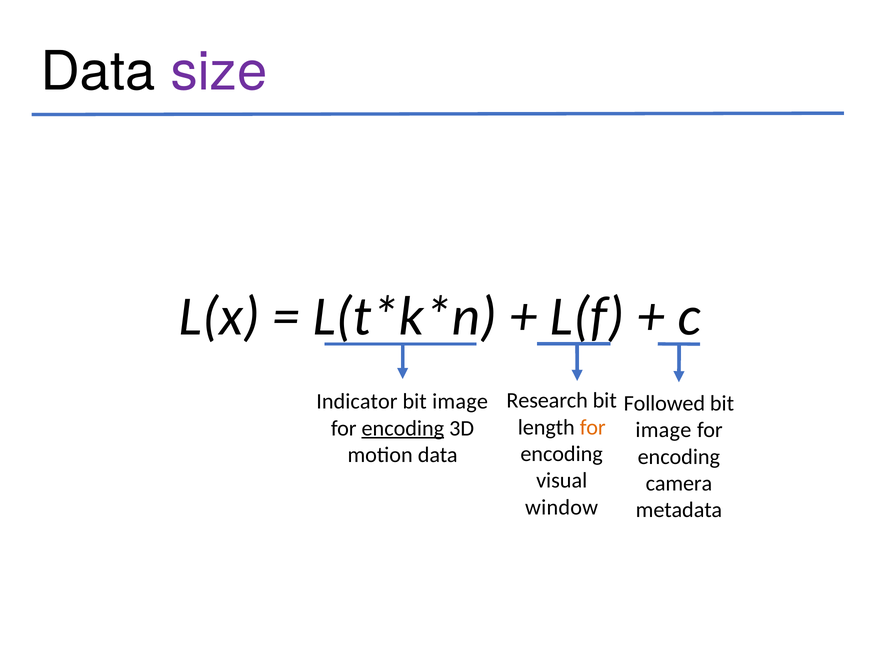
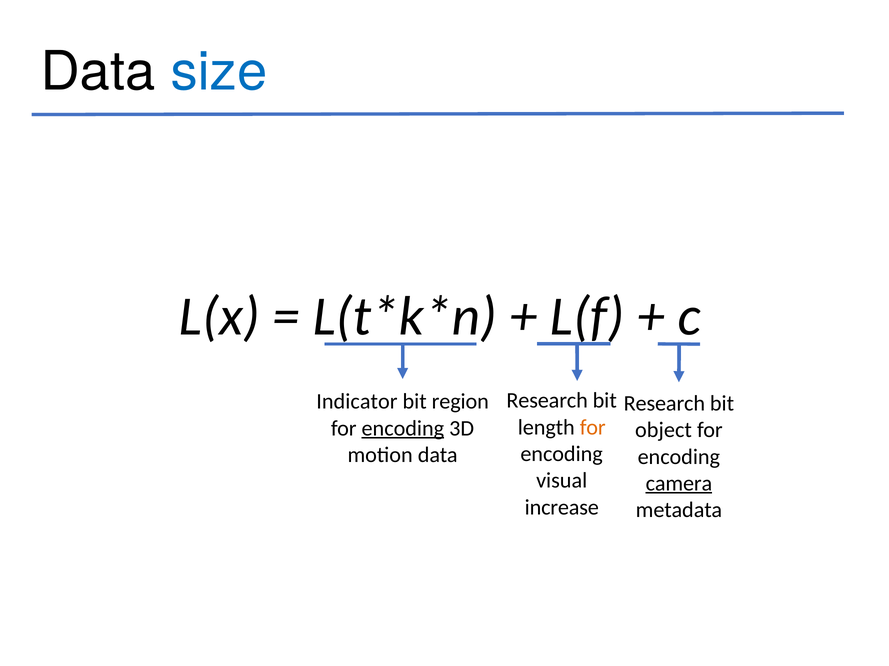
size colour: purple -> blue (219, 72)
image: image -> region (460, 402)
Followed: Followed -> Research (664, 404)
image: image -> object (663, 431)
camera underline: none -> present (679, 484)
window: window -> increase (562, 508)
